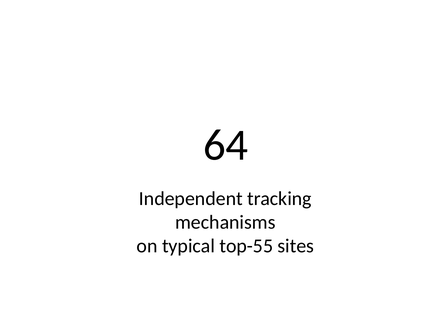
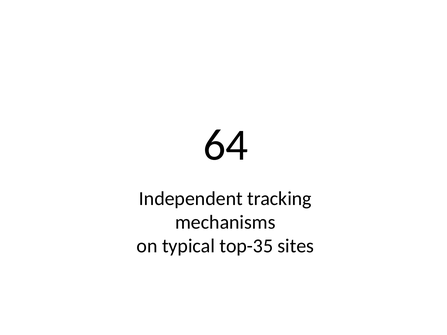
top-55: top-55 -> top-35 (246, 246)
